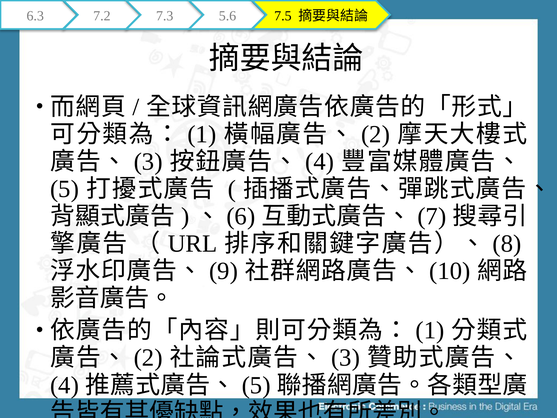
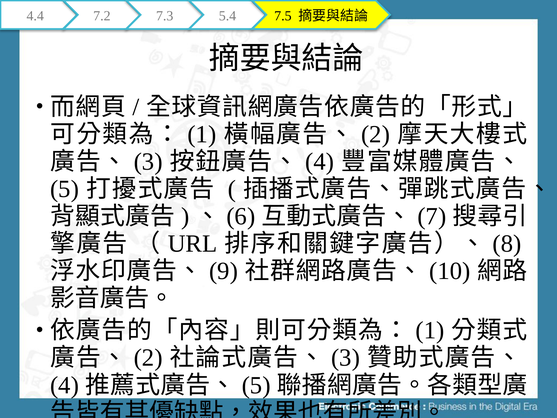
6.3: 6.3 -> 4.4 (35, 16)
5.6: 5.6 -> 5.4 (227, 16)
